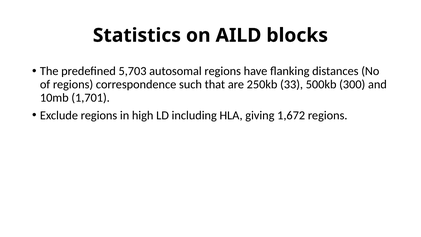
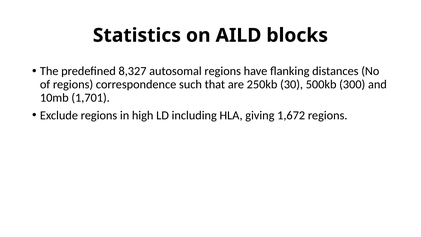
5,703: 5,703 -> 8,327 (133, 71)
33: 33 -> 30 (292, 84)
